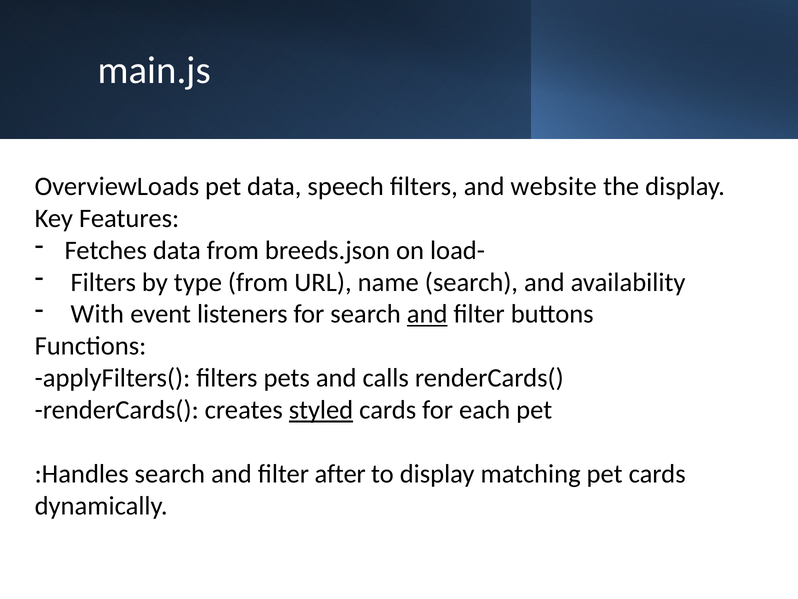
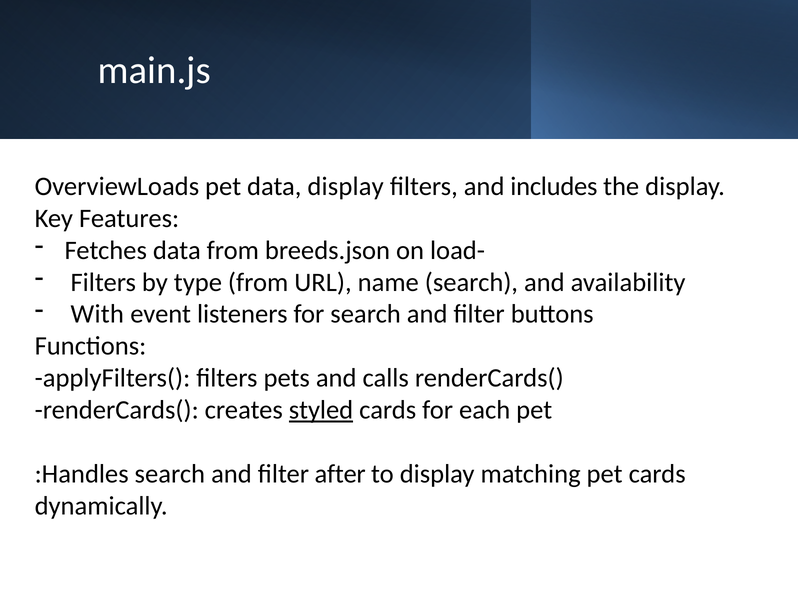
data speech: speech -> display (346, 186)
website: website -> includes (554, 186)
and underline: present -> none (427, 314)
